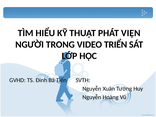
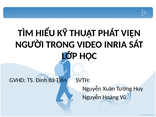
TRIỂN: TRIỂN -> INRIA (116, 44)
